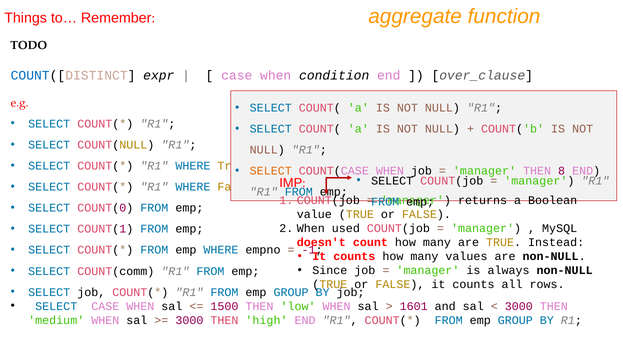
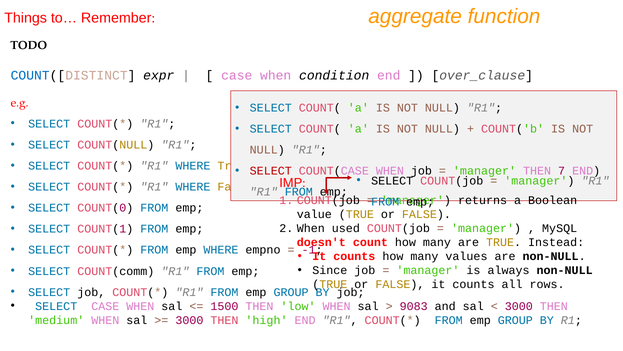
SELECT colour: orange -> red (271, 171)
8: 8 -> 7 (562, 171)
1601: 1601 -> 9083 (414, 306)
